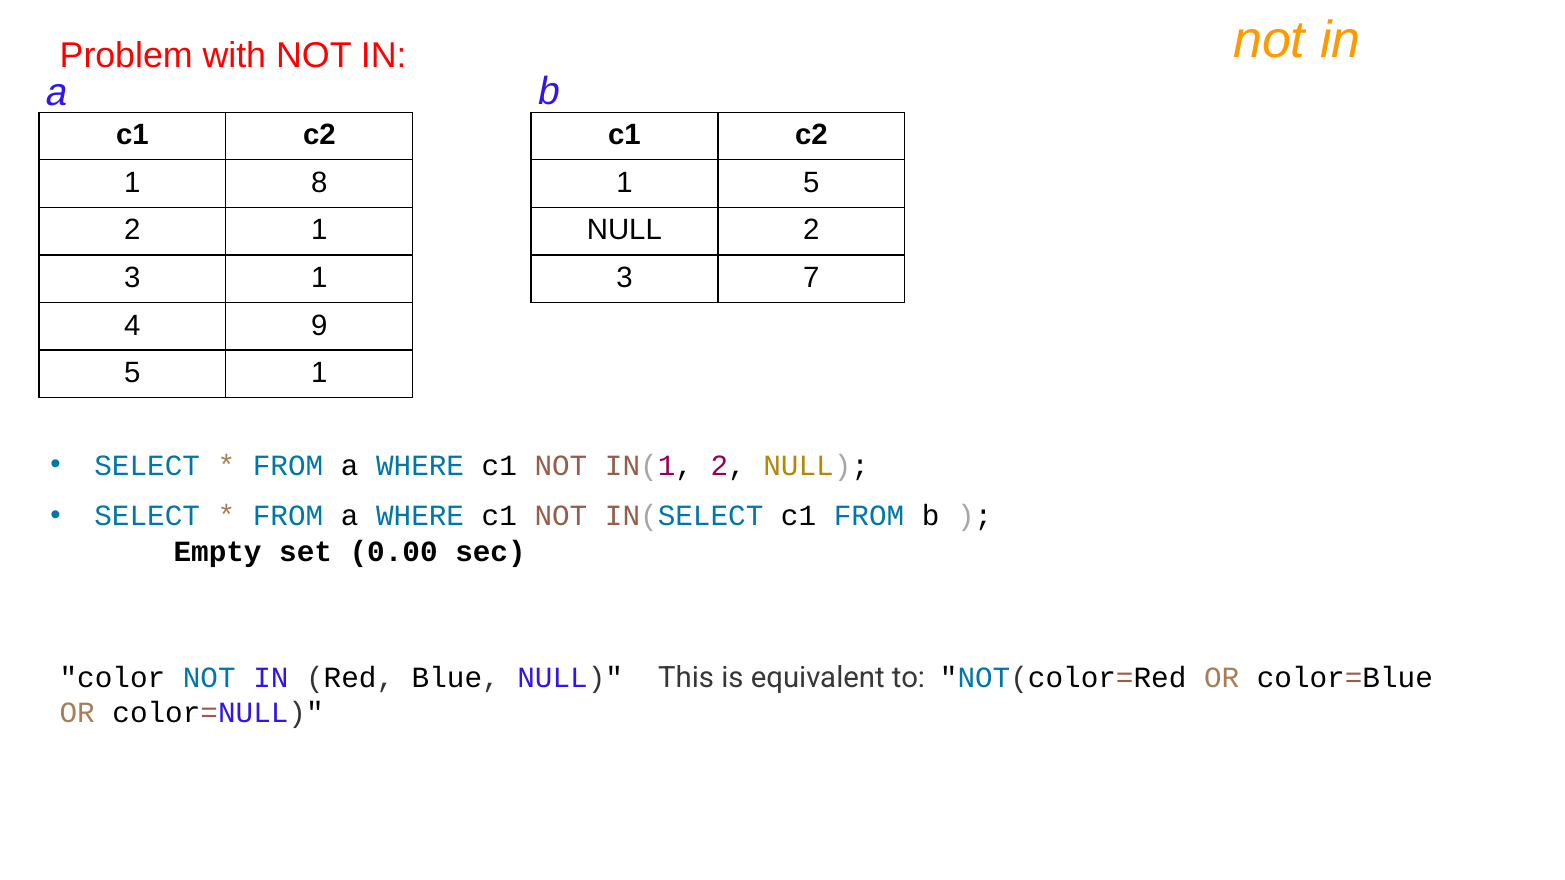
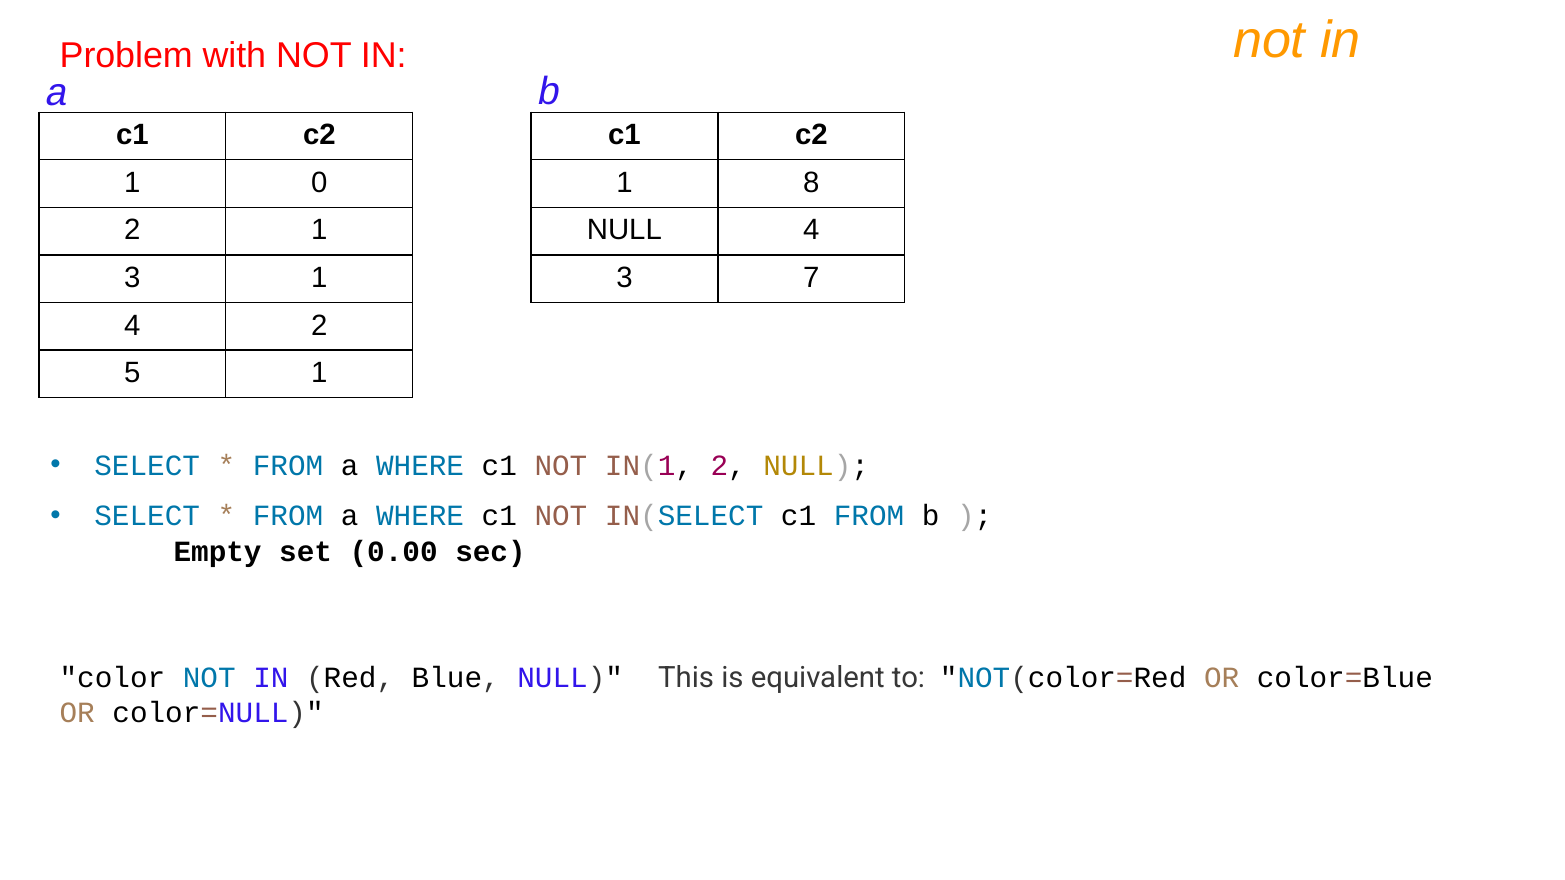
8: 8 -> 0 (319, 183)
1 5: 5 -> 8 (811, 183)
NULL 2: 2 -> 4 (811, 230)
4 9: 9 -> 2 (319, 325)
